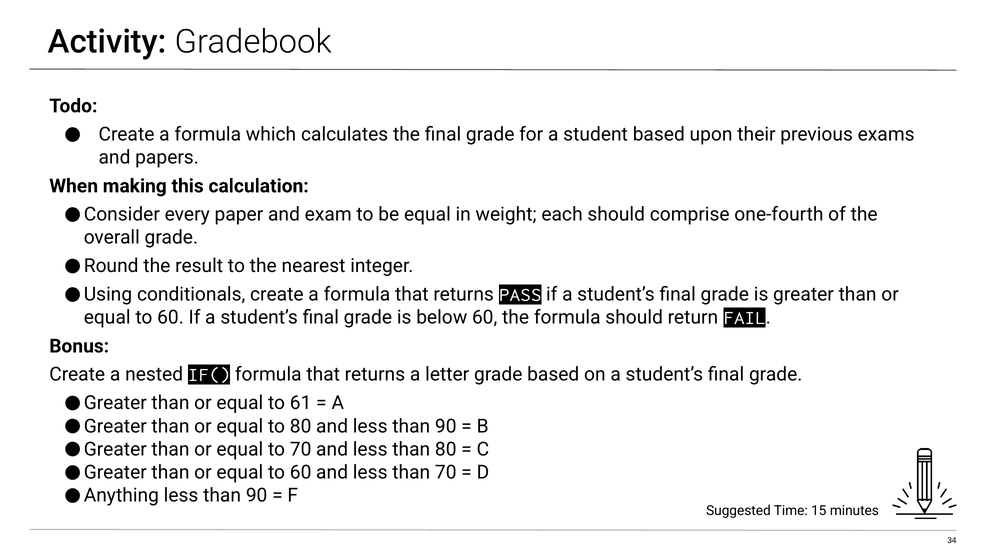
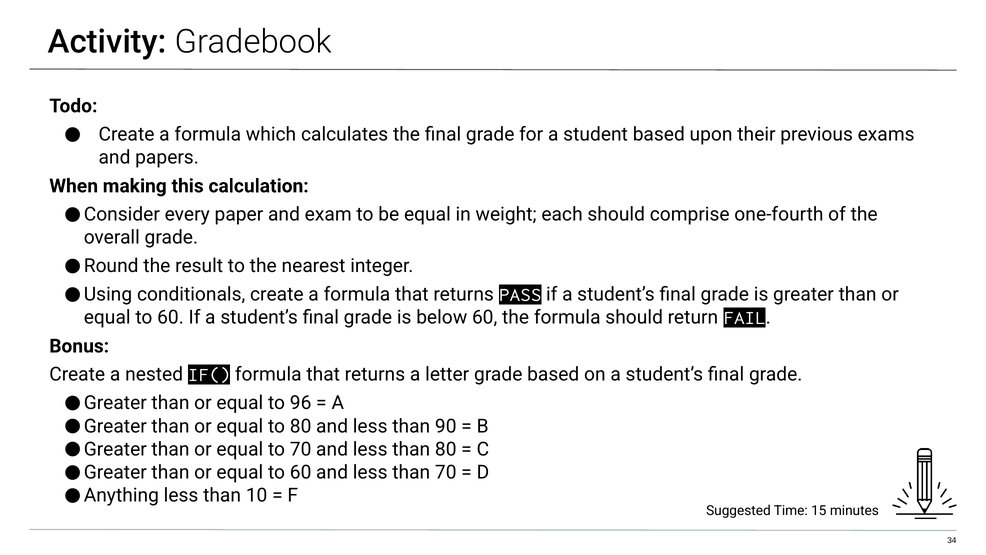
61: 61 -> 96 (301, 403)
90: 90 -> 10 (257, 495)
